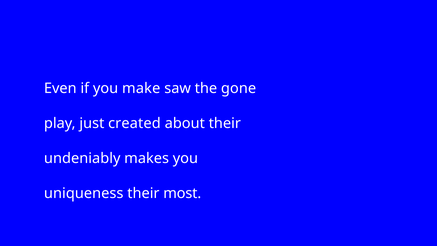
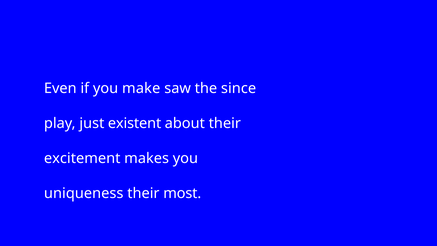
gone: gone -> since (239, 88)
created: created -> existent (135, 123)
undeniably: undeniably -> excitement (82, 158)
